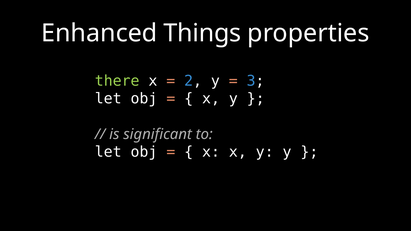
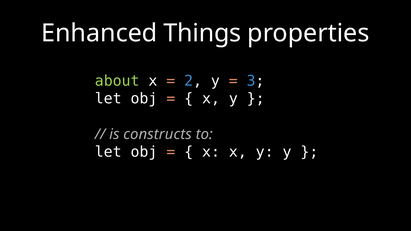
there: there -> about (117, 81)
significant: significant -> constructs (158, 134)
